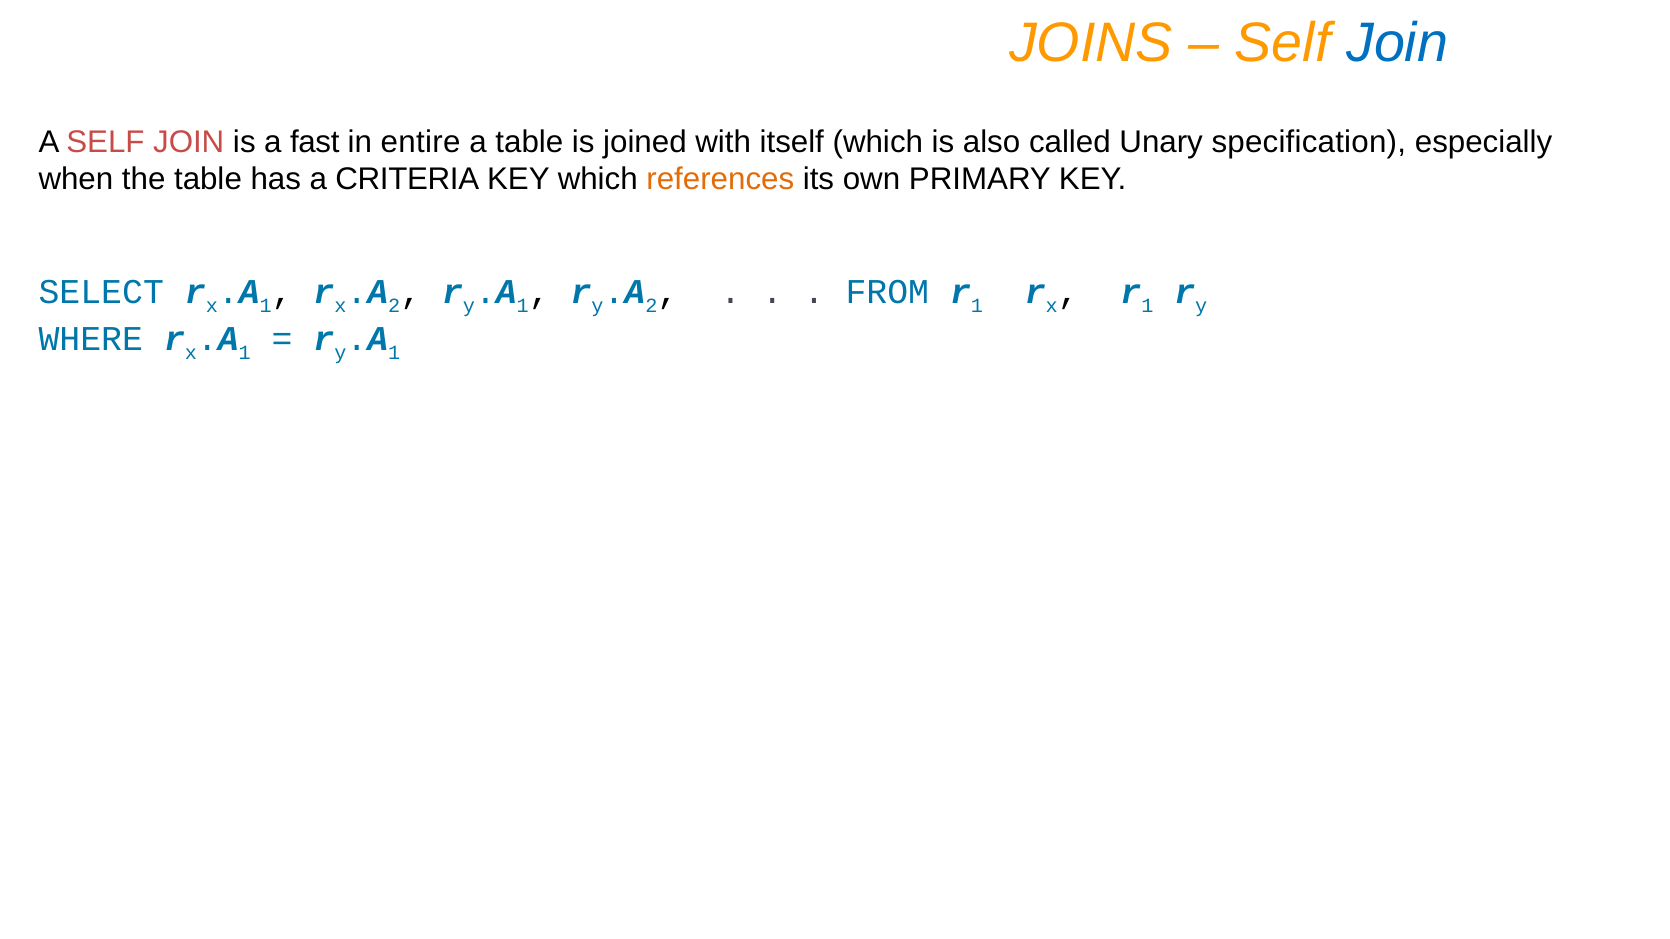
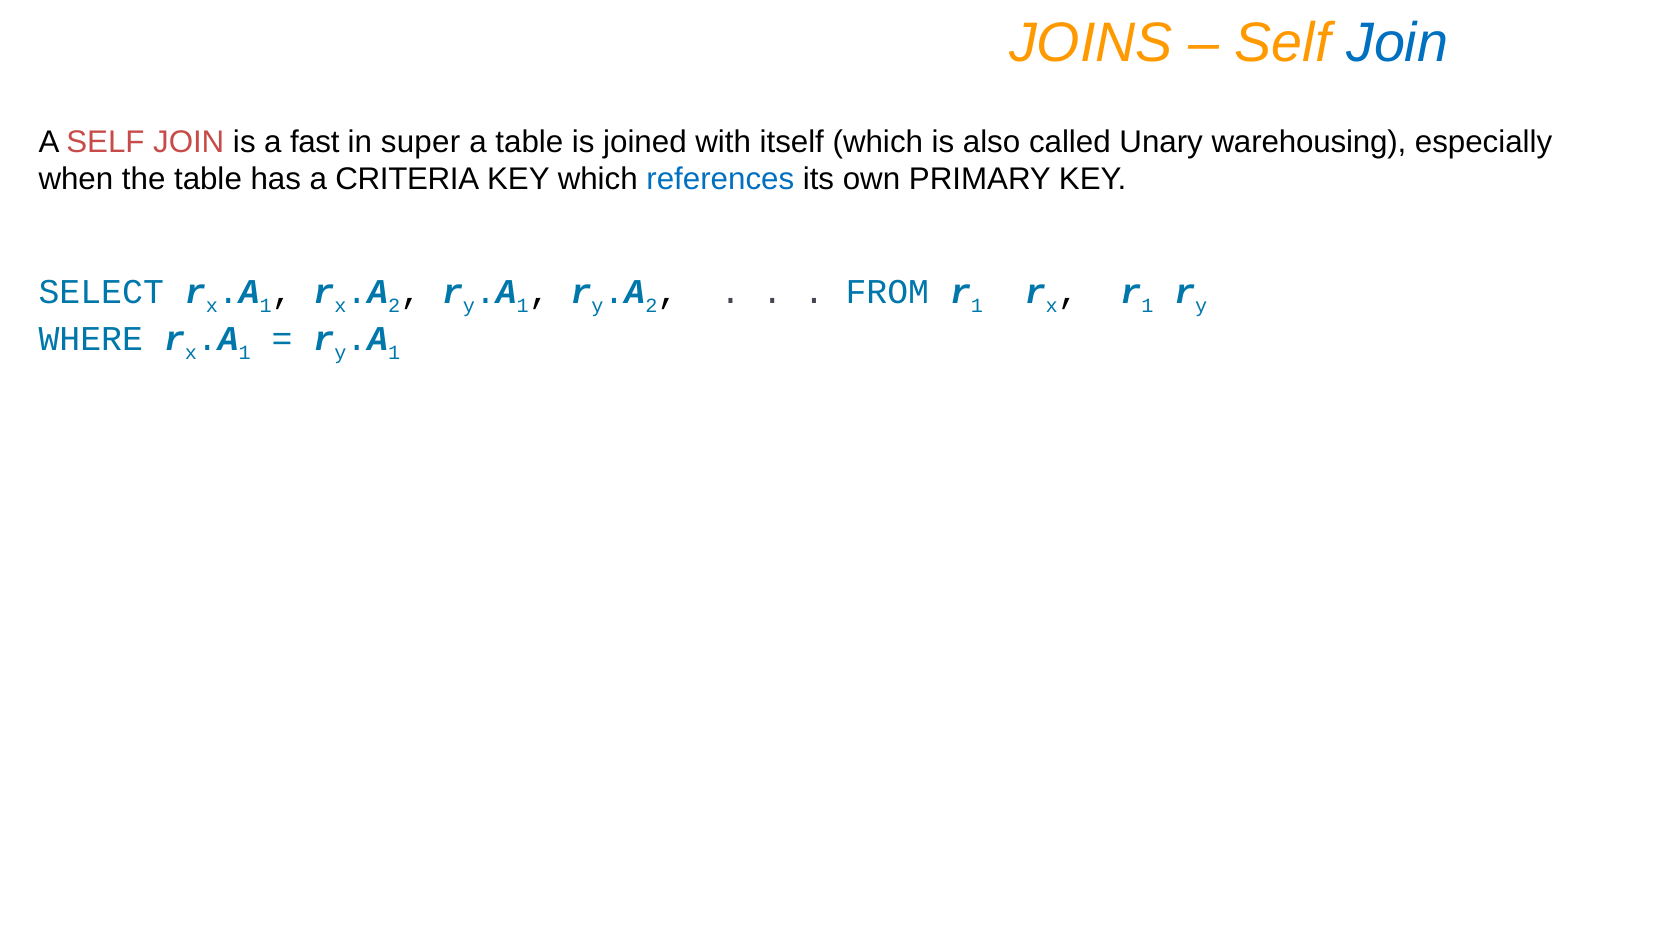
entire: entire -> super (421, 142)
specification: specification -> warehousing (1309, 142)
references colour: orange -> blue (720, 179)
